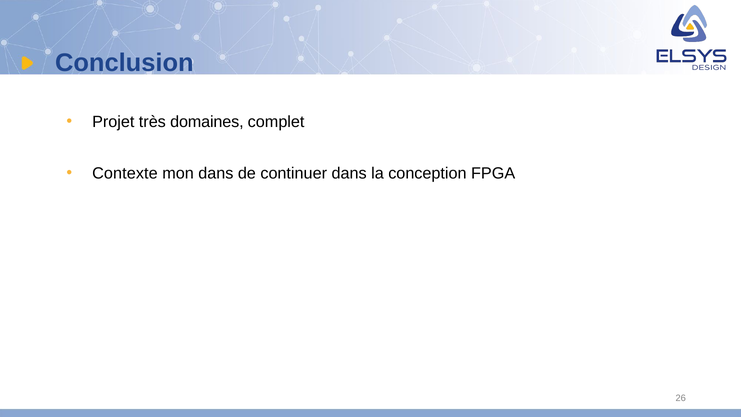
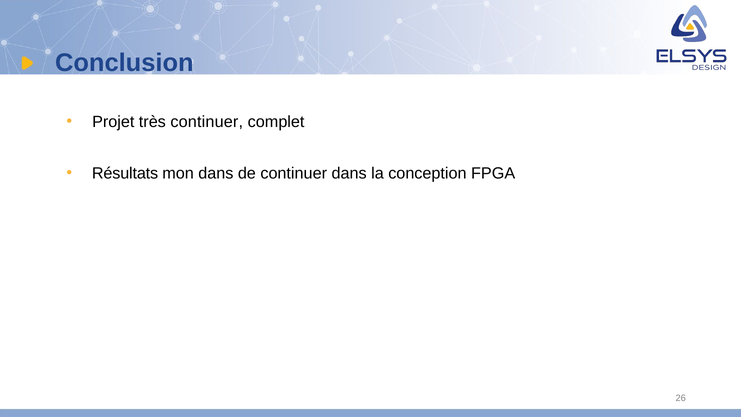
très domaines: domaines -> continuer (207, 122)
Contexte: Contexte -> Résultats (125, 173)
